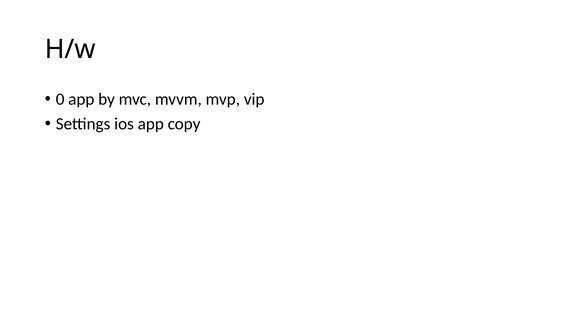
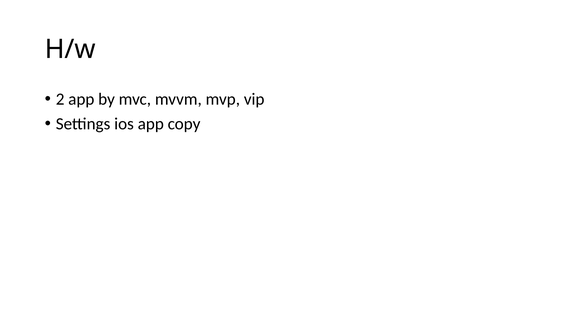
0: 0 -> 2 (60, 99)
